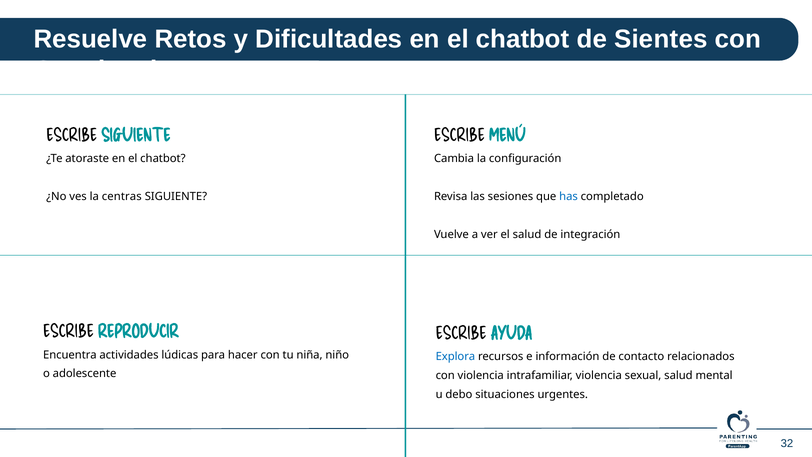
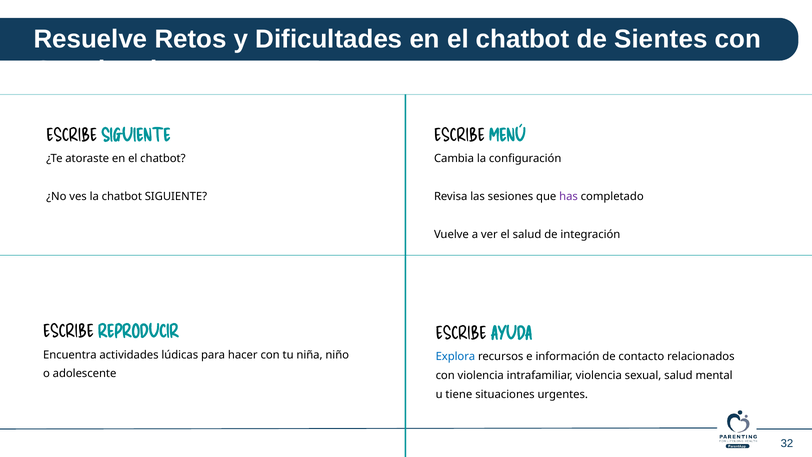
la centras: centras -> chatbot (122, 197)
has colour: blue -> purple (569, 197)
debo: debo -> tiene (459, 394)
